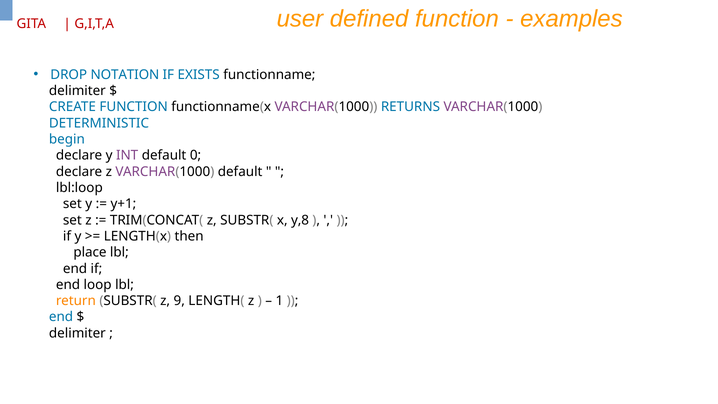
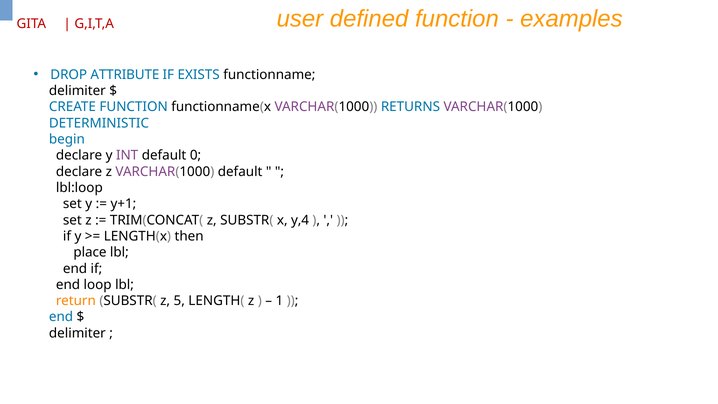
NOTATION: NOTATION -> ATTRIBUTE (125, 75)
y,8: y,8 -> y,4 (300, 220)
9: 9 -> 5 (179, 301)
